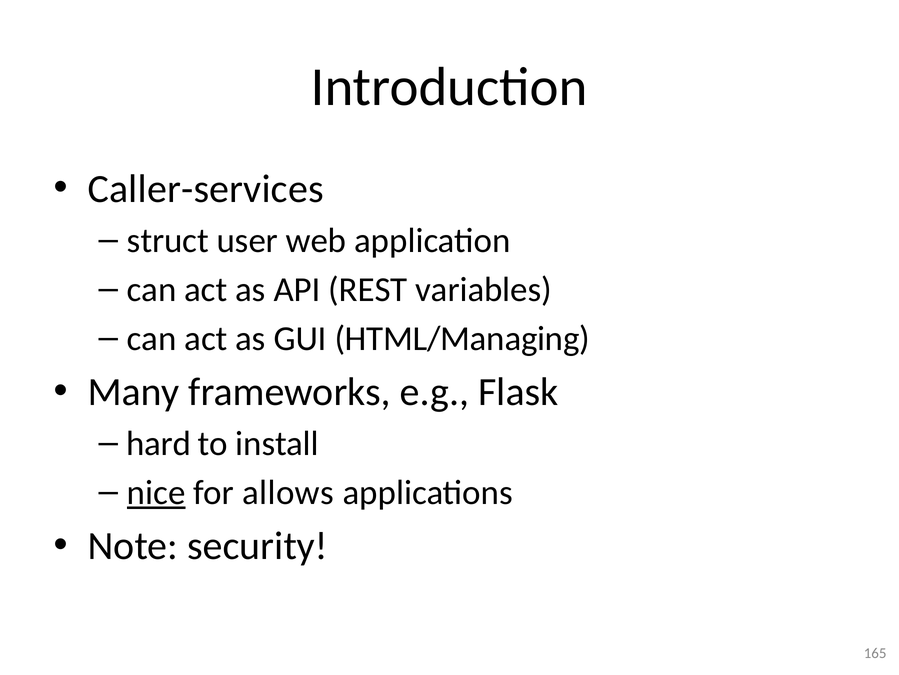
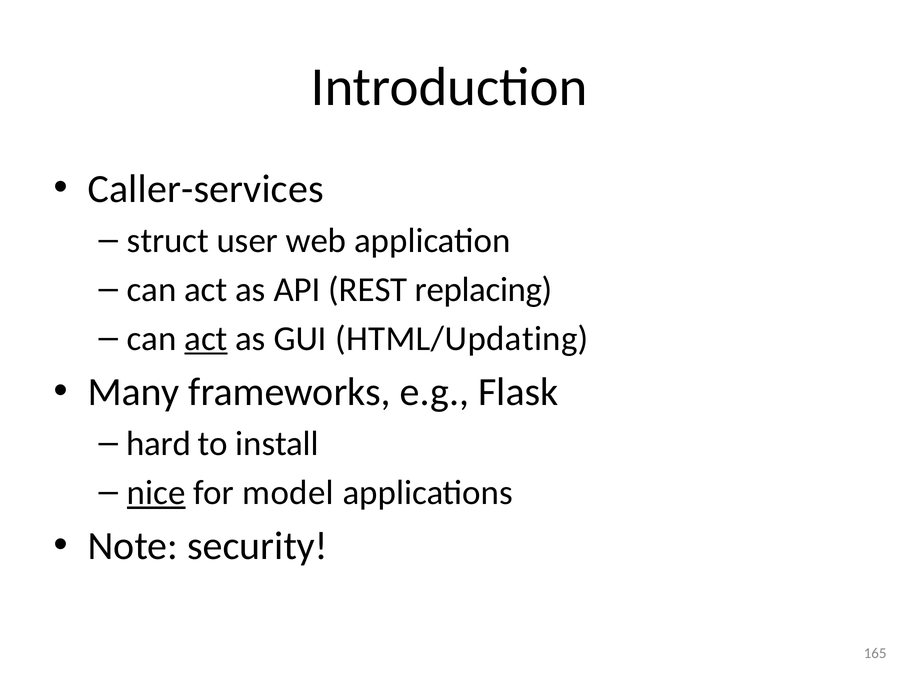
variables: variables -> replacing (484, 289)
act underline: none -> present (206, 338)
HTML/Managing: HTML/Managing -> HTML/Updating (462, 338)
allows: allows -> model (288, 492)
